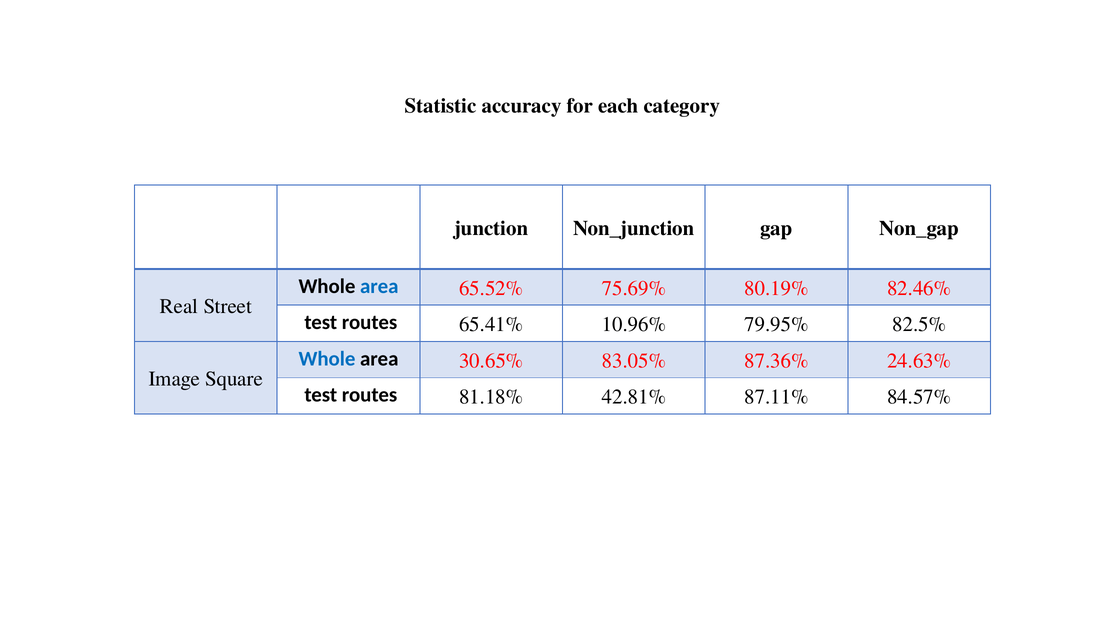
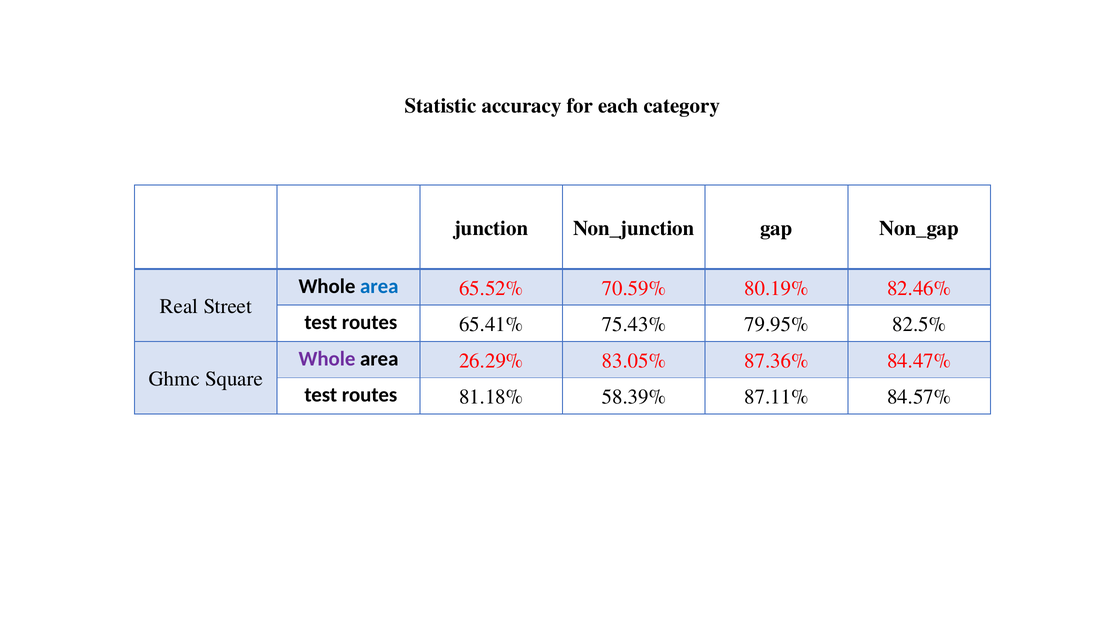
75.69%: 75.69% -> 70.59% (634, 288)
10.96%: 10.96% -> 75.43% (634, 324)
Whole colour: blue -> purple (327, 358)
30.65%: 30.65% -> 26.29% (491, 361)
24.63%: 24.63% -> 84.47% (919, 361)
Image: Image -> Ghmc (174, 379)
42.81%: 42.81% -> 58.39% (634, 397)
